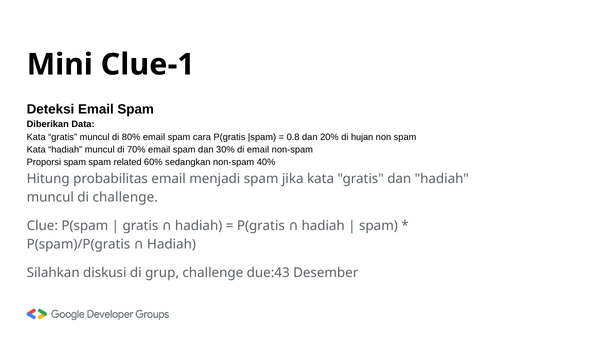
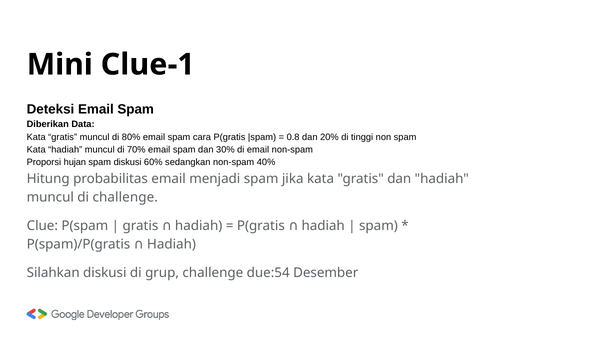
hujan: hujan -> tinggi (362, 137)
Proporsi spam: spam -> hujan (75, 163)
spam related: related -> diskusi (128, 163)
due:43: due:43 -> due:54 (268, 273)
